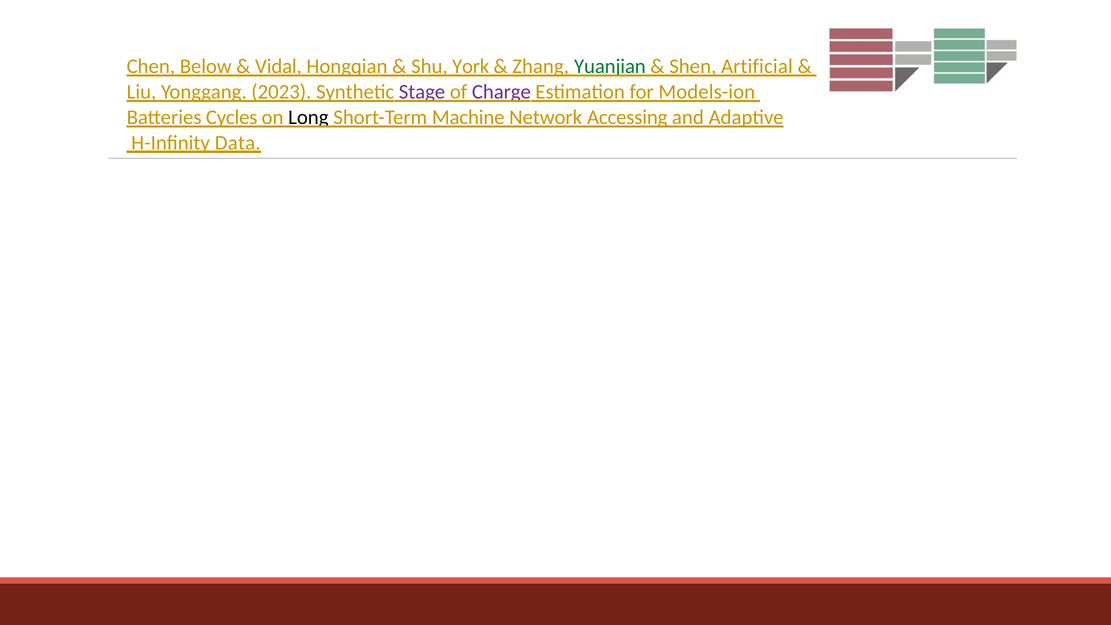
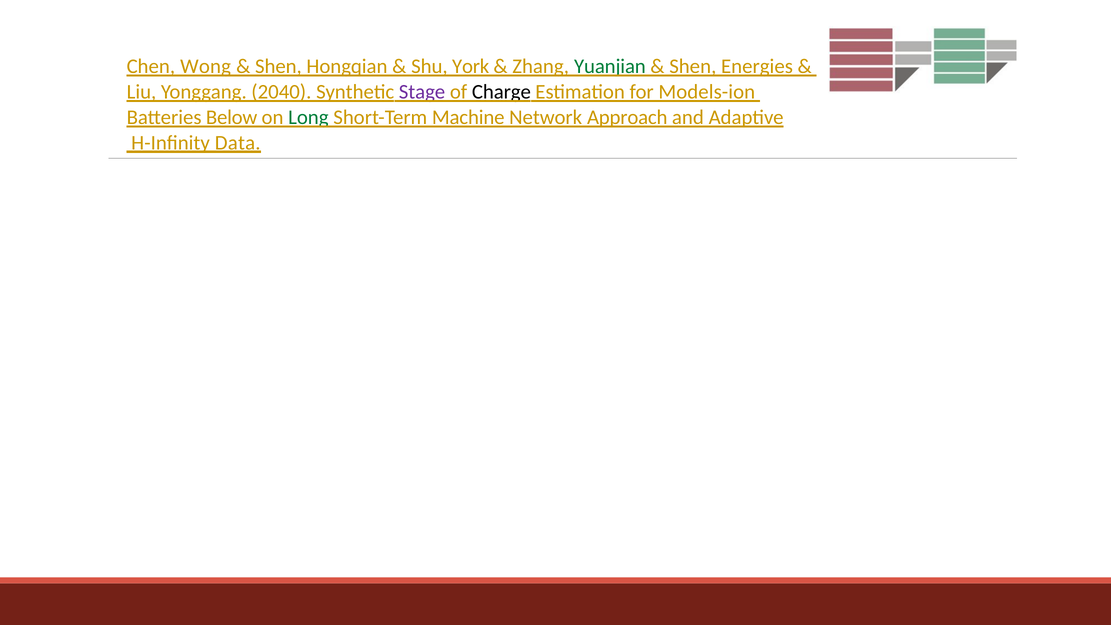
Below: Below -> Wong (206, 66)
Vidal: Vidal -> Shen (278, 66)
Artificial: Artificial -> Energies (757, 66)
2023: 2023 -> 2040 (281, 92)
Charge colour: purple -> black (501, 92)
Cycles: Cycles -> Below (232, 117)
Long colour: black -> green (308, 117)
Accessing: Accessing -> Approach (627, 117)
